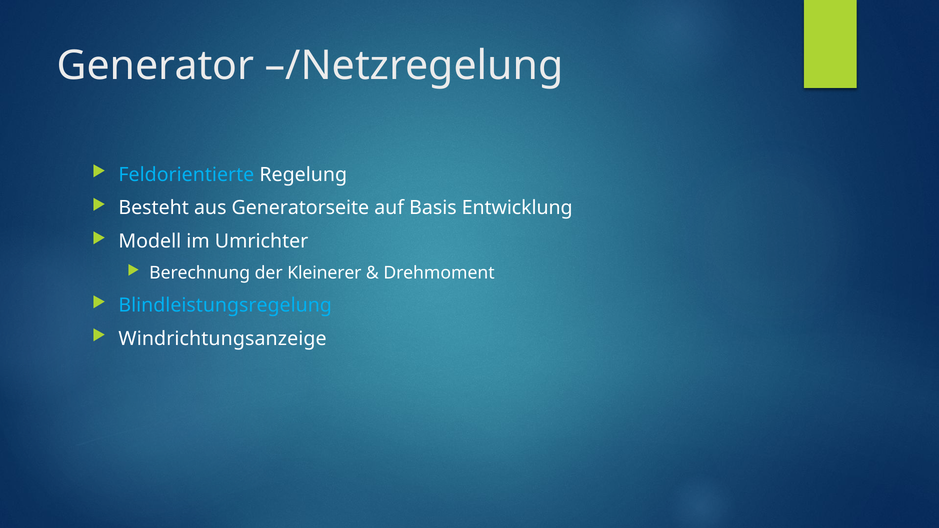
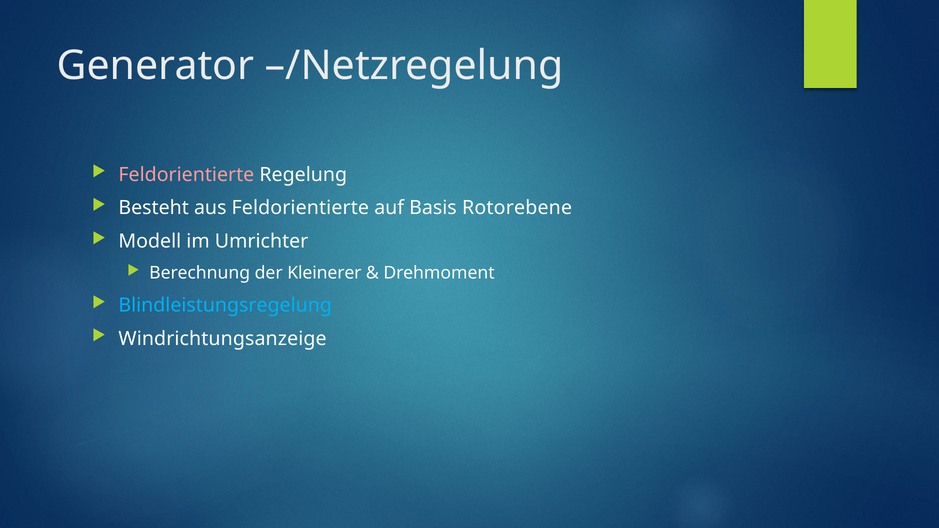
Feldorientierte colour: light blue -> pink (186, 175)
aus Generatorseite: Generatorseite -> Feldorientierte (300, 208)
Entwicklung: Entwicklung -> Rotorebene (517, 208)
